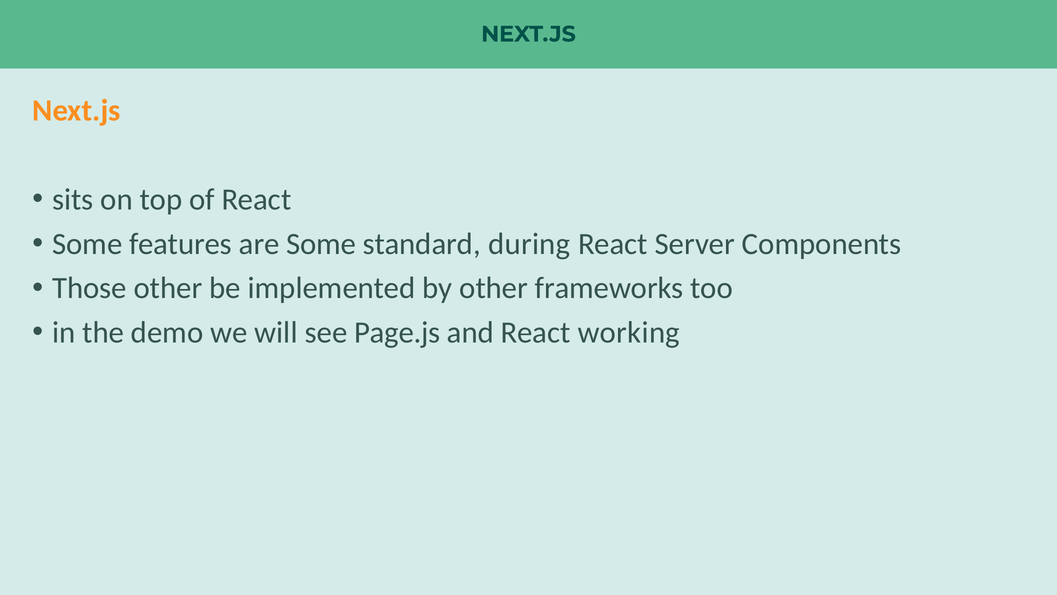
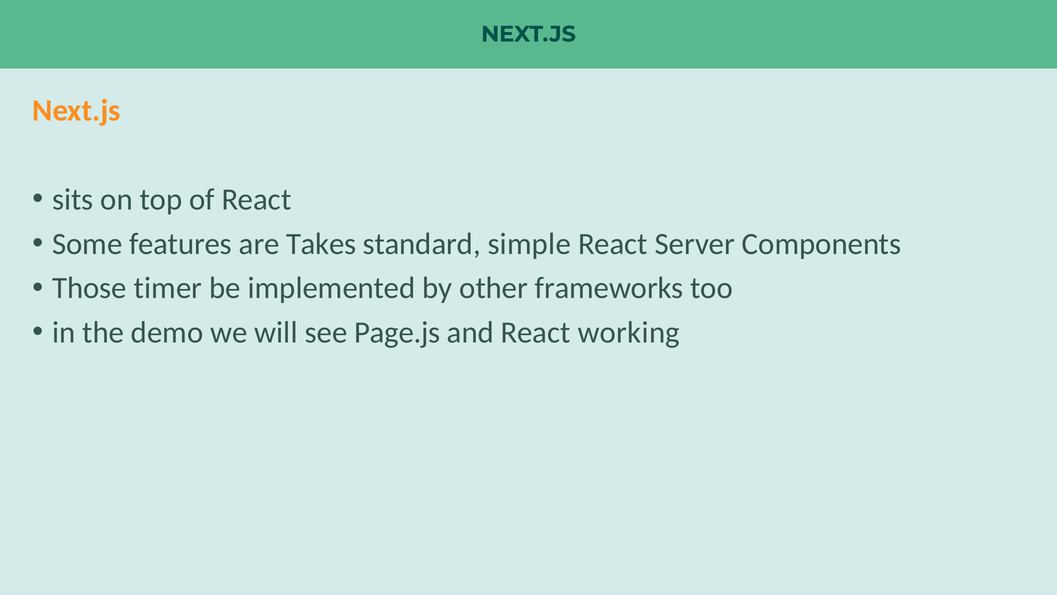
are Some: Some -> Takes (321, 244)
during: during -> simple (529, 244)
Those other: other -> timer (168, 288)
